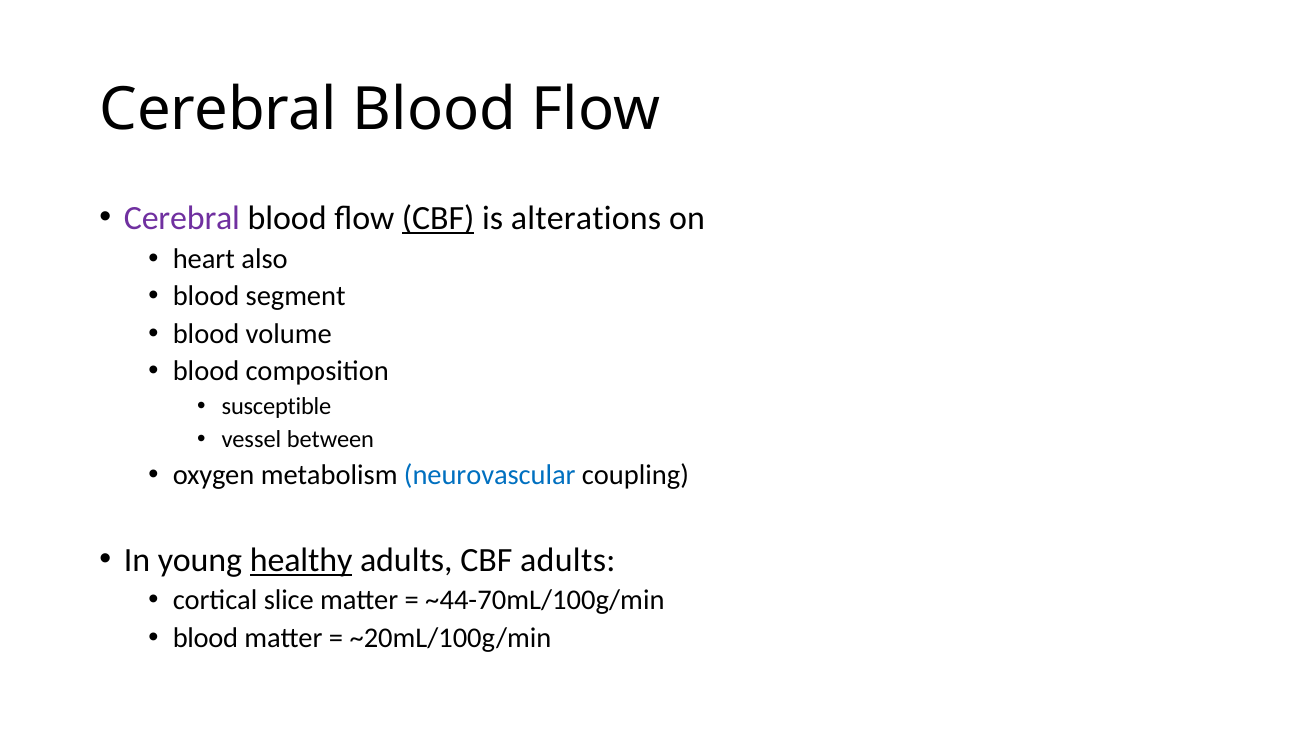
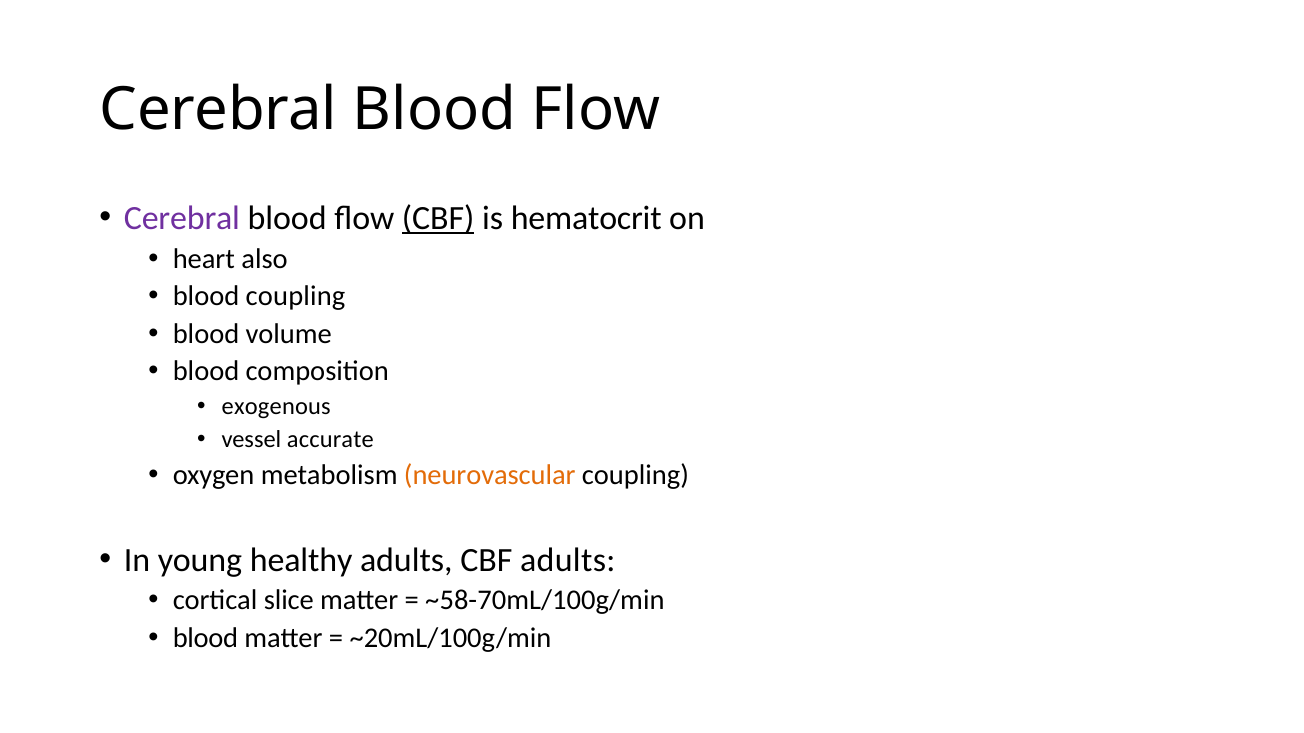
alterations: alterations -> hematocrit (586, 218)
blood segment: segment -> coupling (296, 296)
susceptible: susceptible -> exogenous (276, 407)
between: between -> accurate (330, 440)
neurovascular colour: blue -> orange (490, 475)
healthy underline: present -> none (301, 560)
~44-70mL/100g/min: ~44-70mL/100g/min -> ~58-70mL/100g/min (545, 601)
